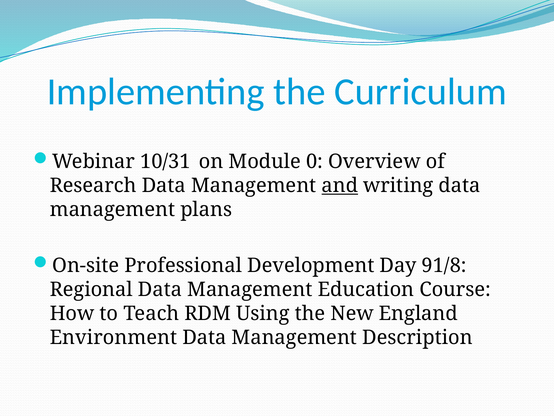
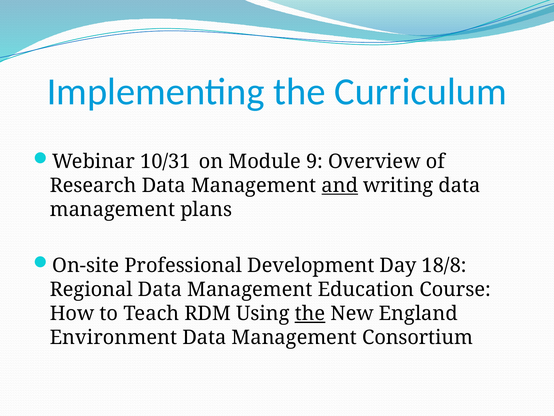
0: 0 -> 9 (315, 161)
91/8: 91/8 -> 18/8 (444, 265)
the underline: none -> present (310, 313)
Description: Description -> Consortium (418, 337)
